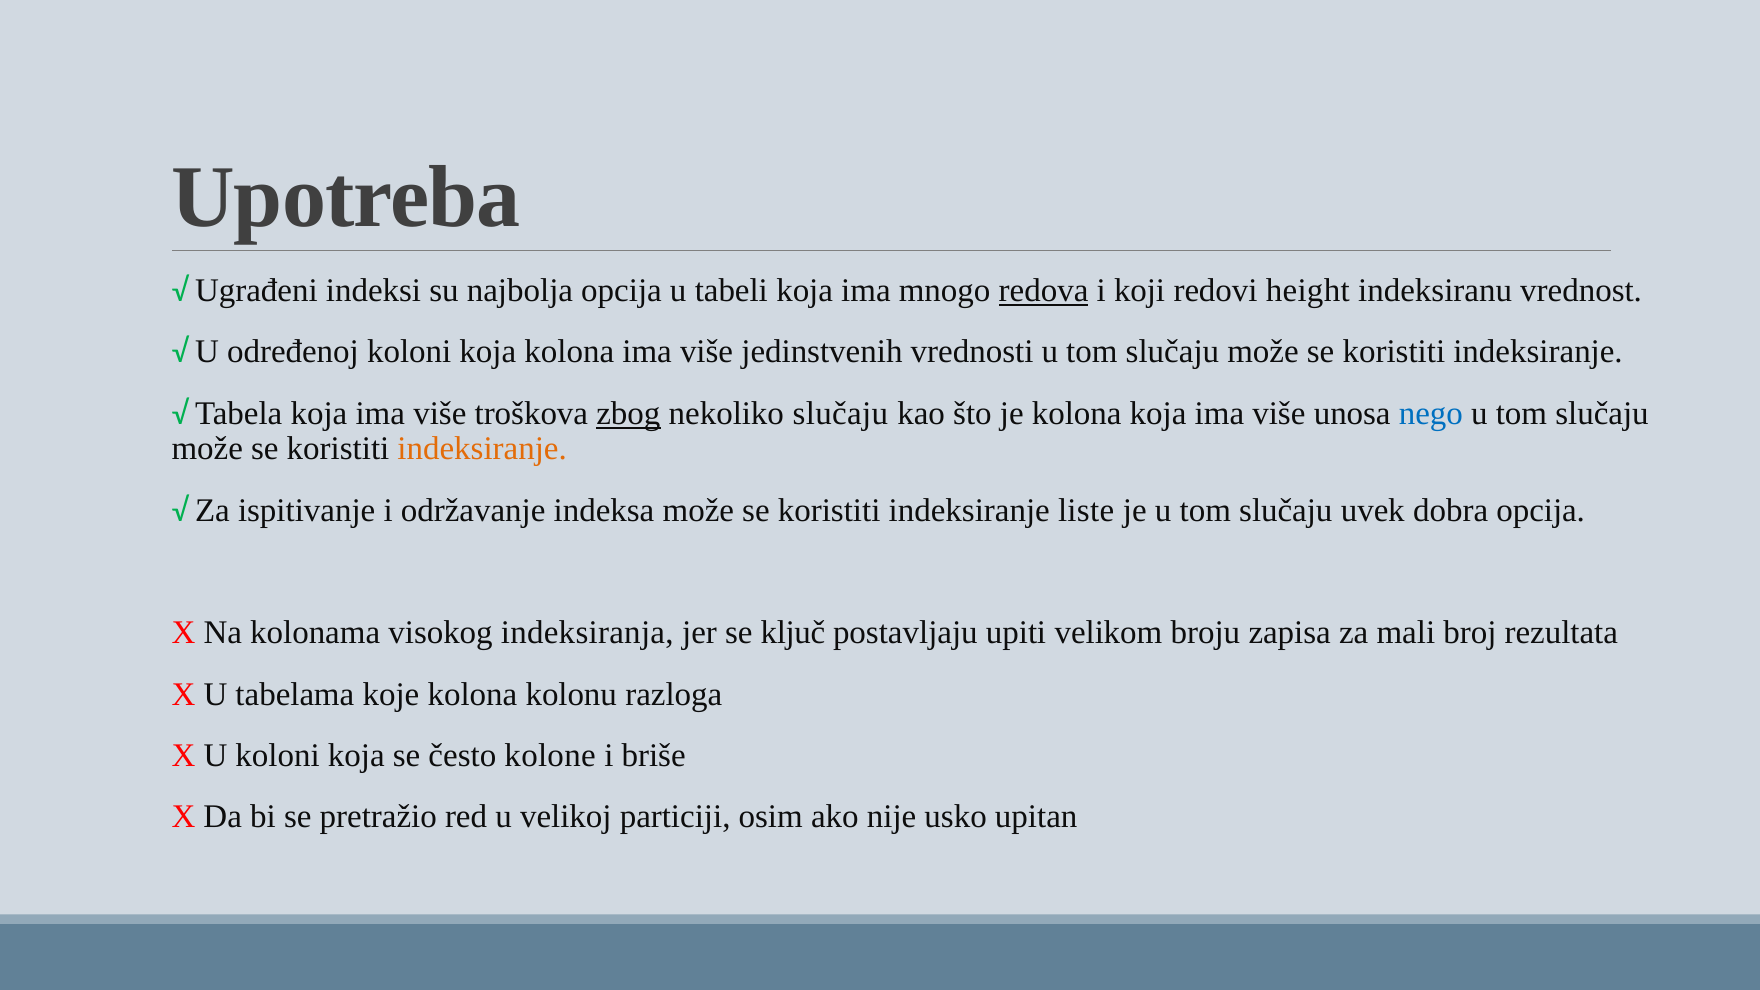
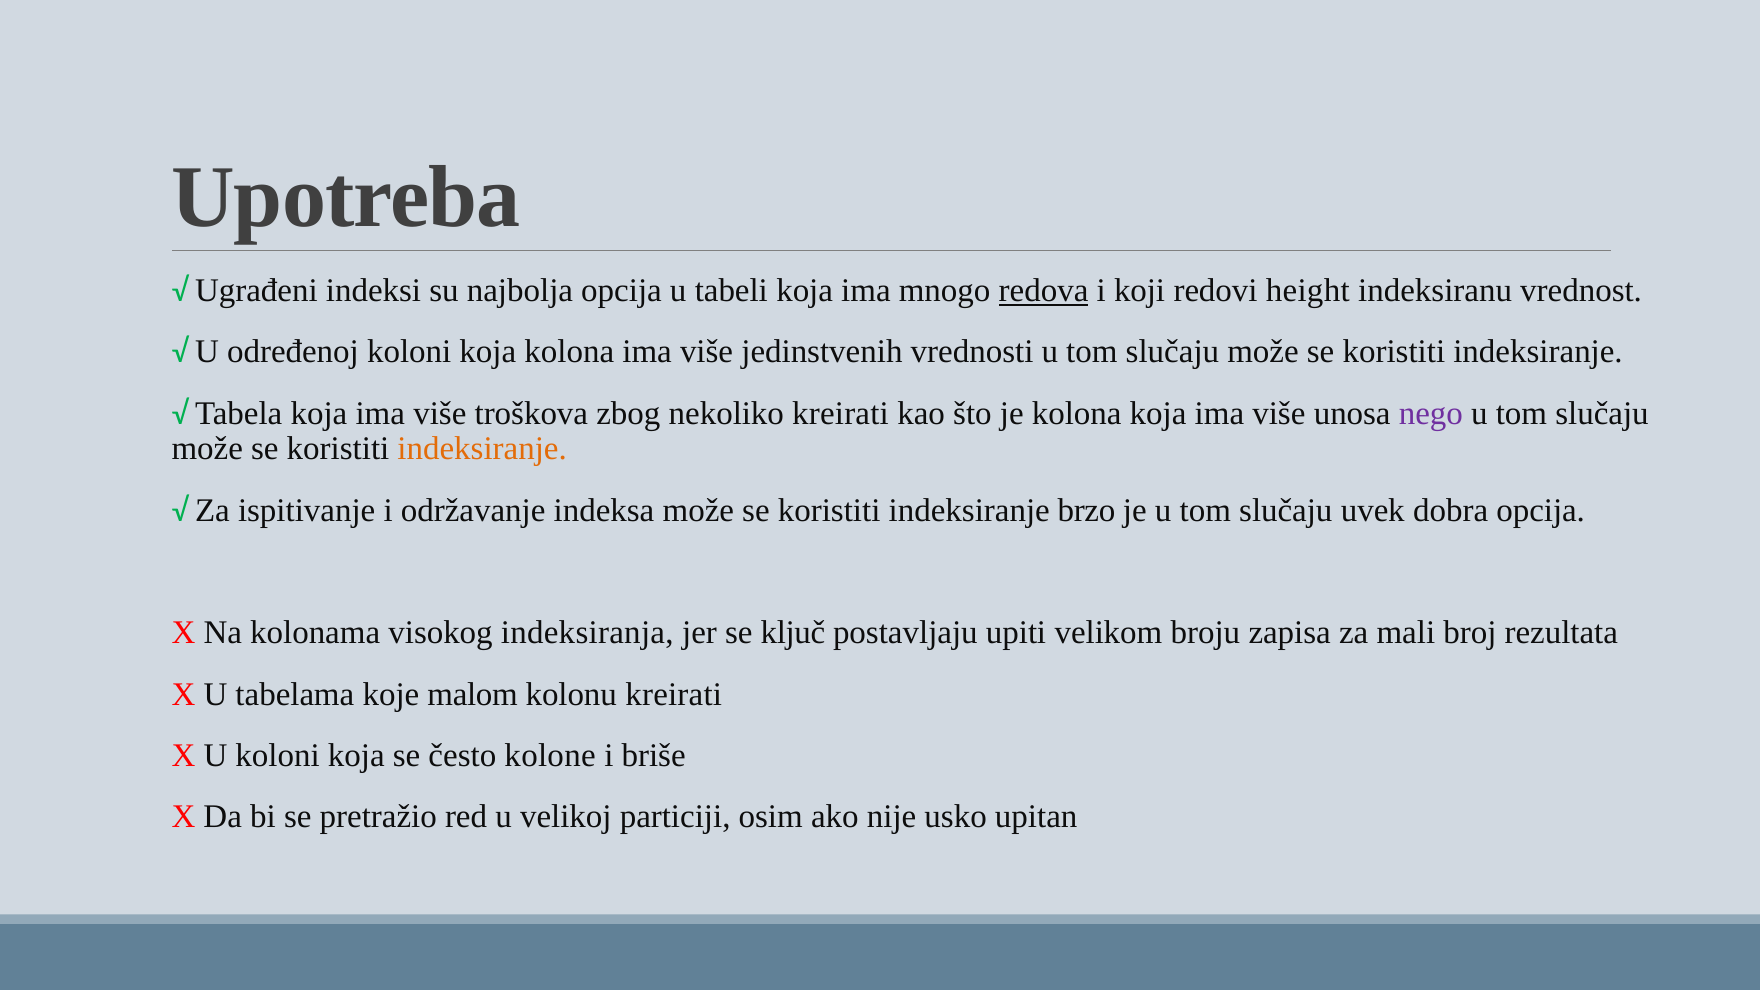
zbog underline: present -> none (628, 413)
nekoliko slučaju: slučaju -> kreirati (840, 413)
nego colour: blue -> purple (1431, 413)
liste: liste -> brzo (1086, 510)
koje kolona: kolona -> malom (473, 694)
kolonu razloga: razloga -> kreirati (674, 694)
